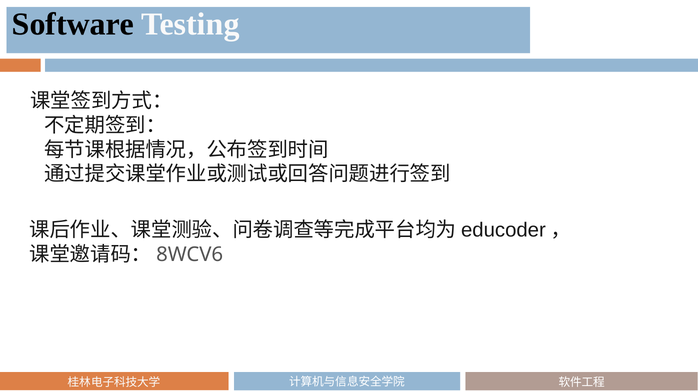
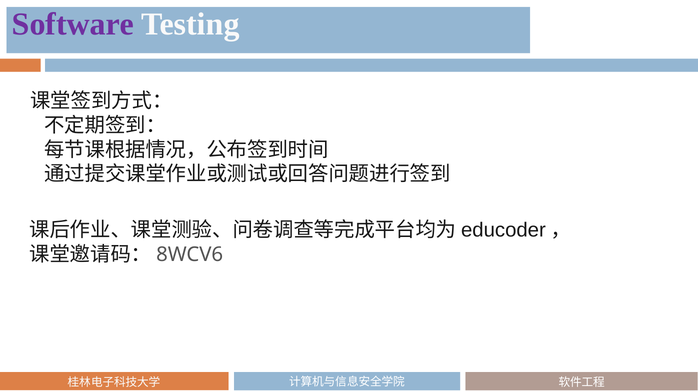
Software colour: black -> purple (73, 24)
